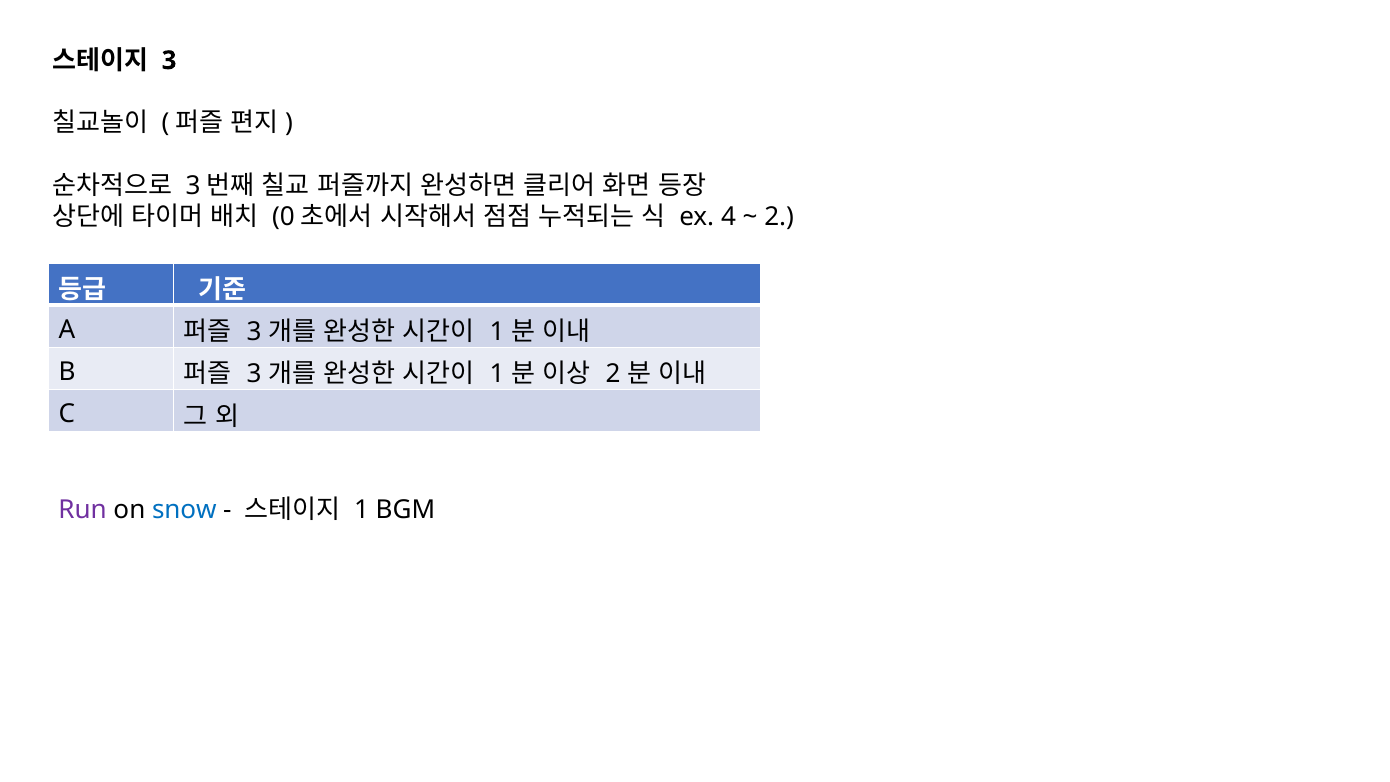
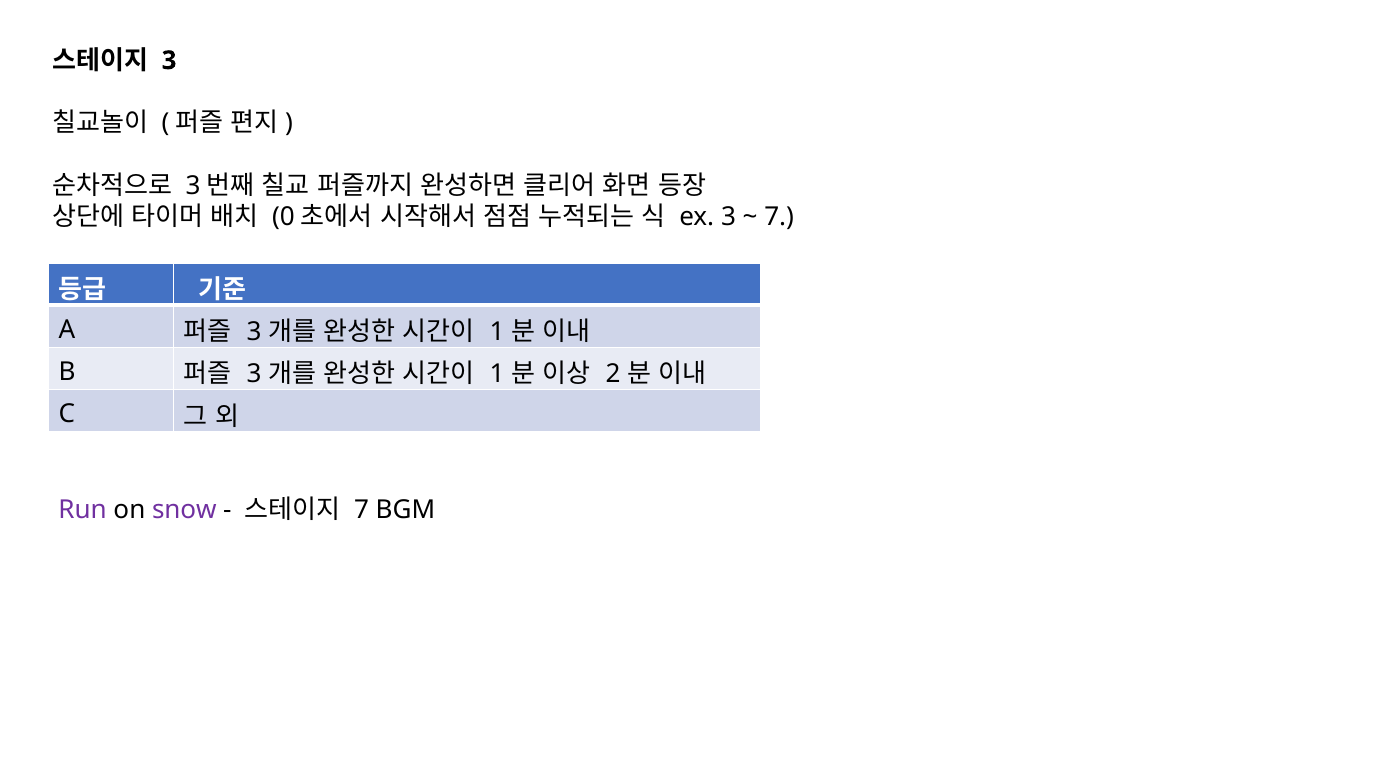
ex 4: 4 -> 3 (729, 217)
2: 2 -> 7 (779, 217)
snow colour: blue -> purple (184, 510)
1: 1 -> 7 (362, 510)
